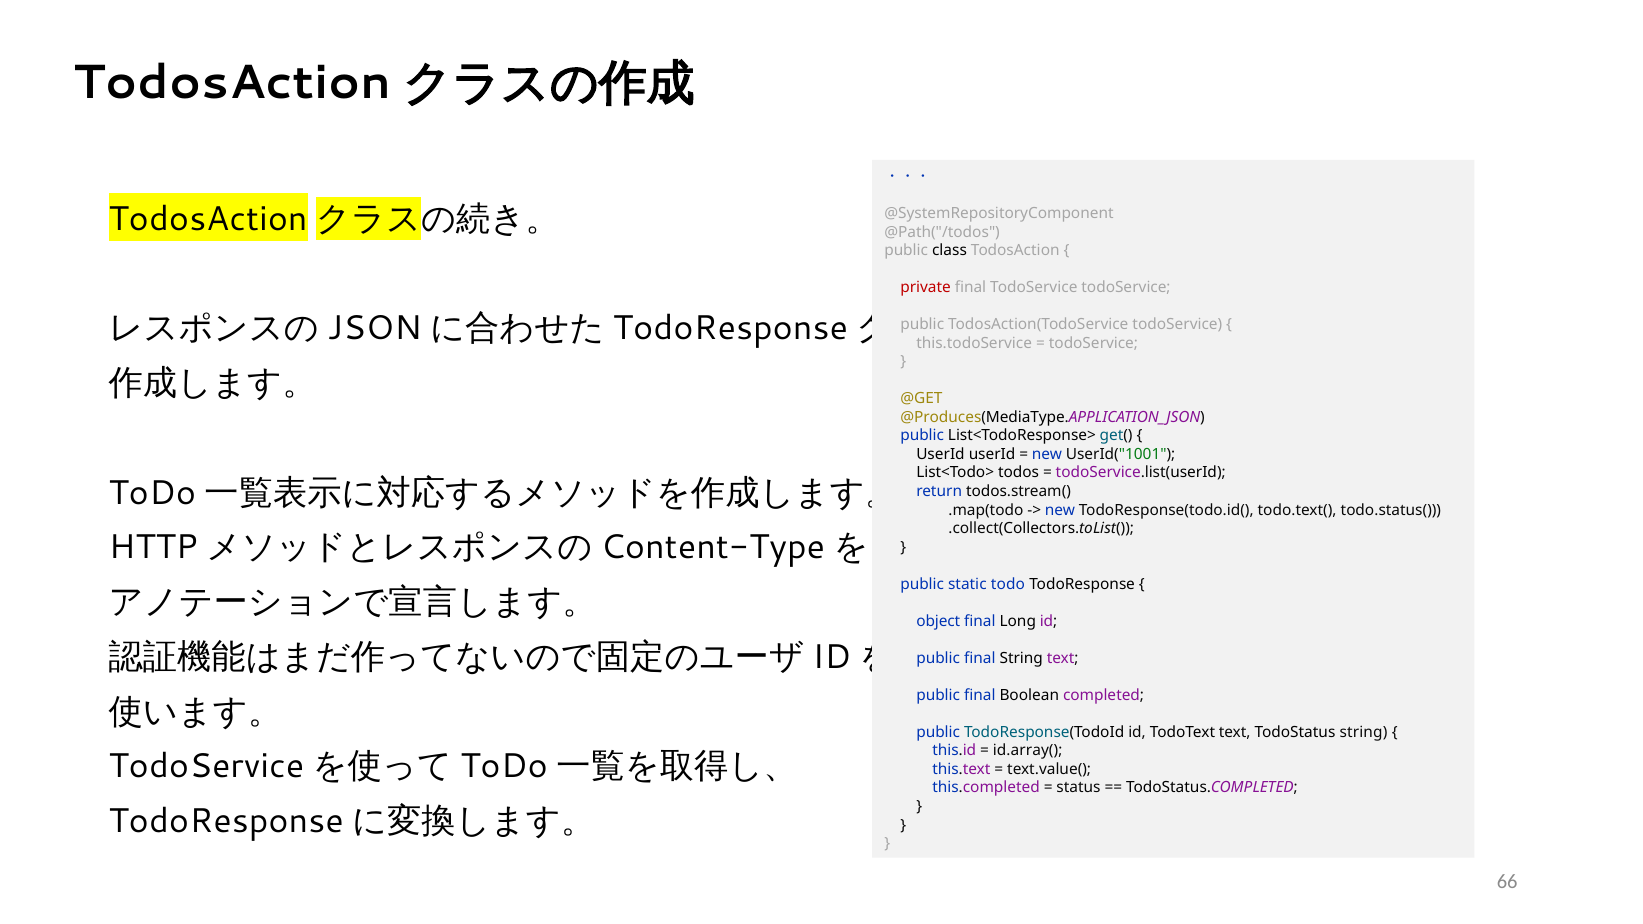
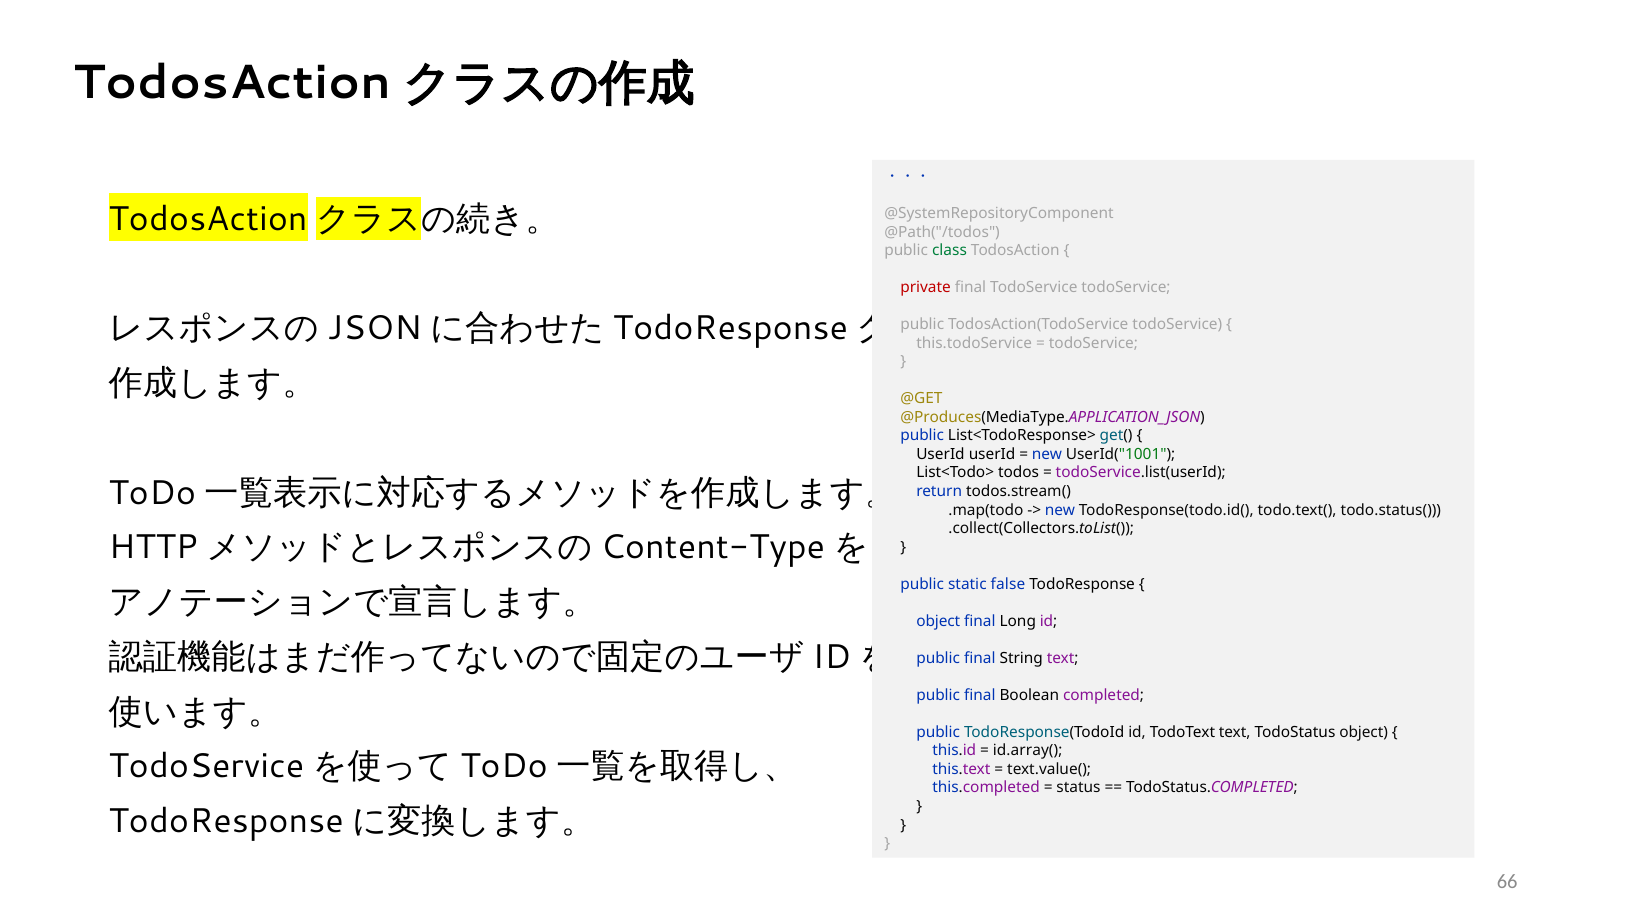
class colour: black -> green (949, 251)
todo: todo -> false (1008, 584)
TodoStatus string: string -> object (1364, 732)
